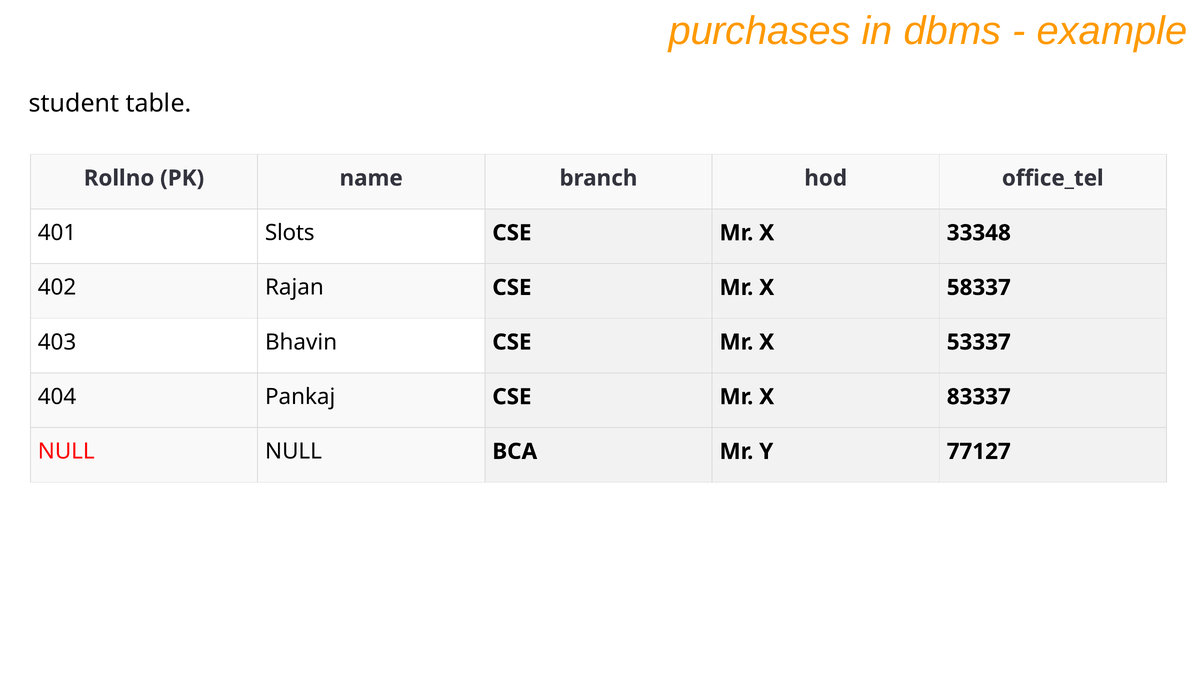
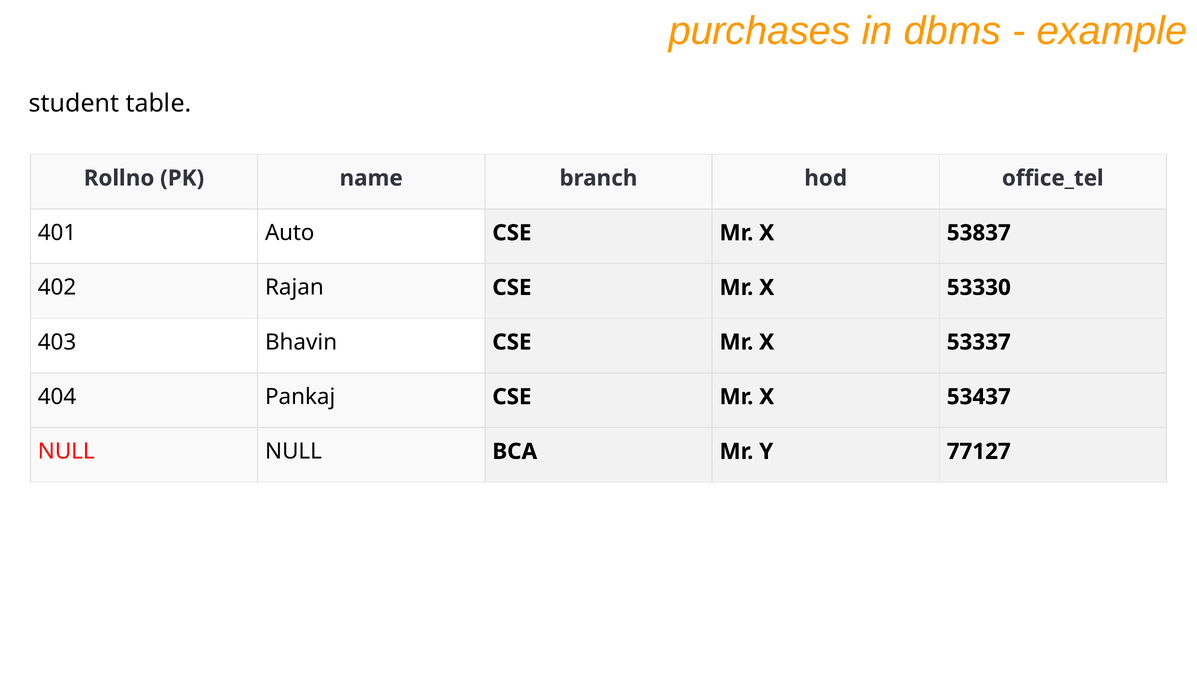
Slots: Slots -> Auto (290, 233)
33348: 33348 -> 53837 (979, 233)
58337: 58337 -> 53330 (979, 288)
83337: 83337 -> 53437 (979, 397)
